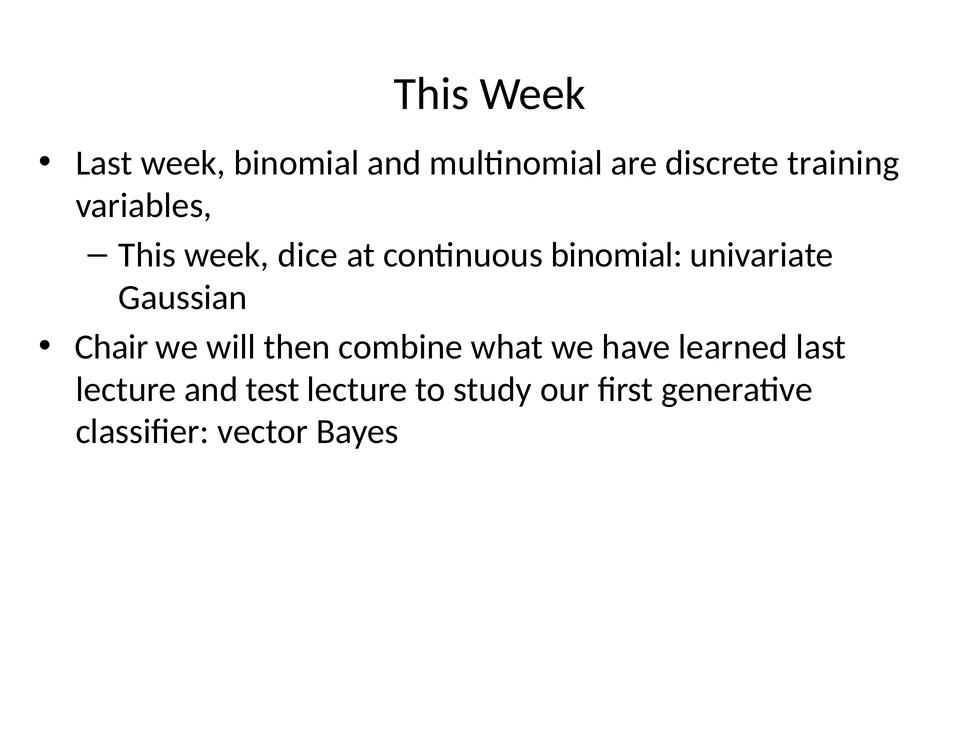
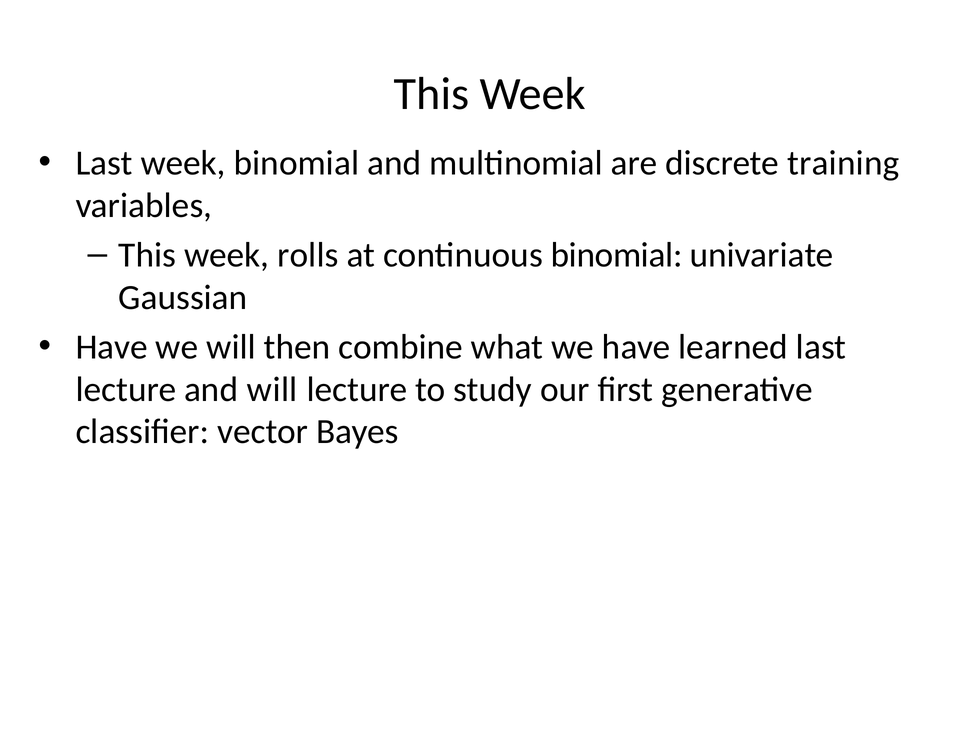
dice: dice -> rolls (308, 255)
Chair: Chair -> Have (112, 347)
and test: test -> will (272, 389)
